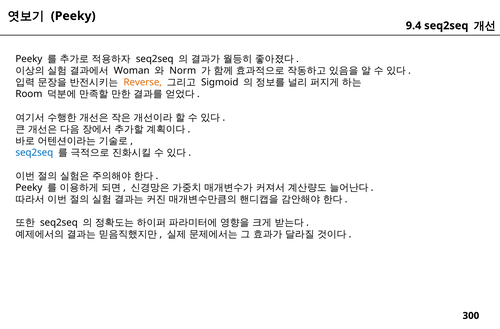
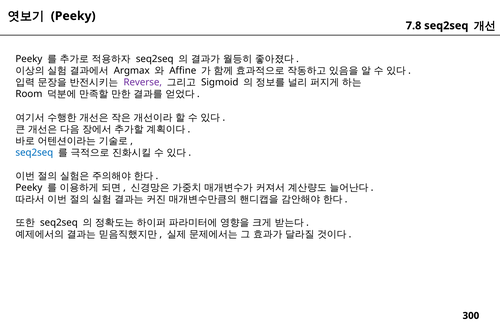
9.4: 9.4 -> 7.8 (414, 26)
Woman: Woman -> Argmax (132, 71)
Norm: Norm -> Affine (183, 71)
Reverse colour: orange -> purple (143, 82)
